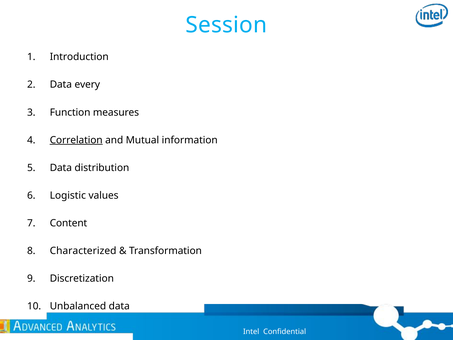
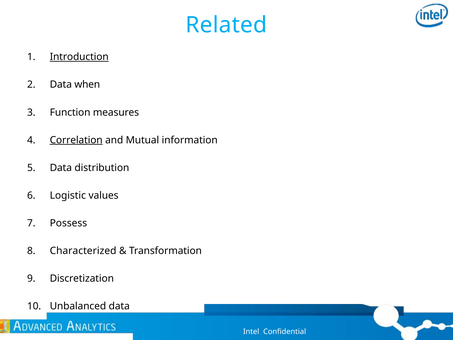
Session: Session -> Related (226, 25)
Introduction underline: none -> present (79, 57)
every: every -> when (87, 85)
Content: Content -> Possess (68, 223)
